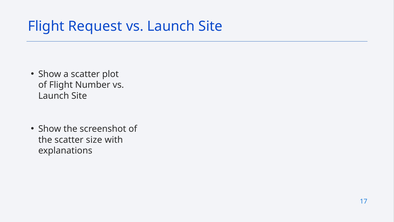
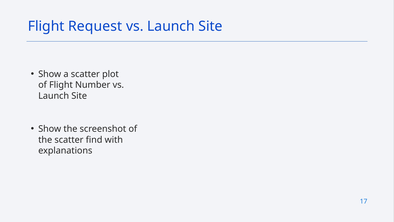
size: size -> find (94, 140)
